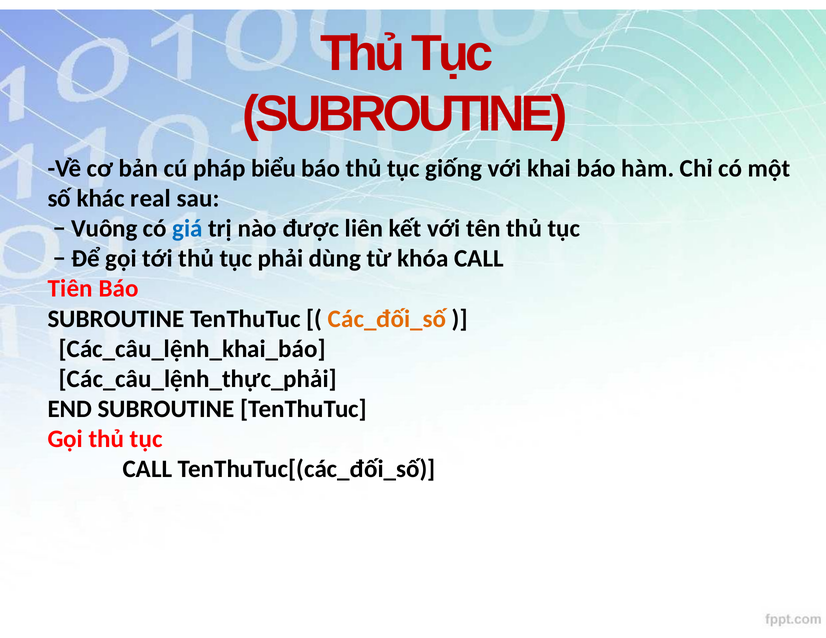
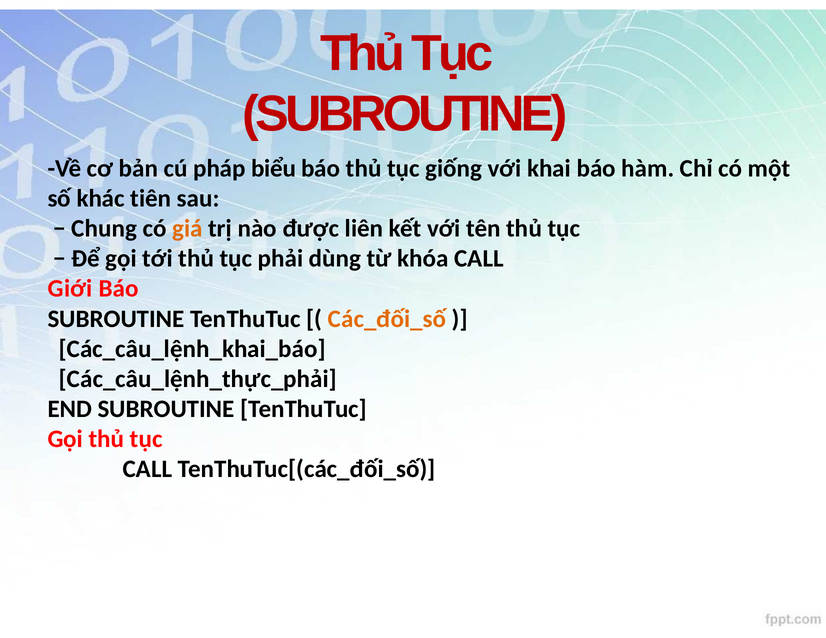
real: real -> tiên (151, 199)
Vuông: Vuông -> Chung (104, 229)
giá colour: blue -> orange (187, 229)
Tiên: Tiên -> Giới (70, 289)
